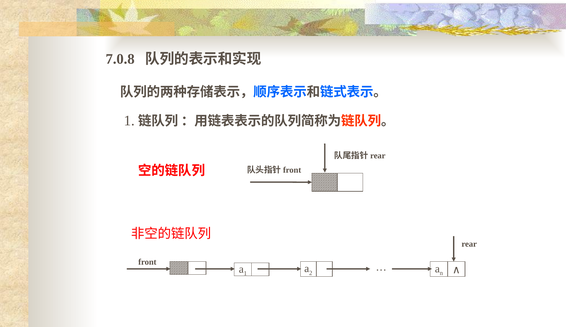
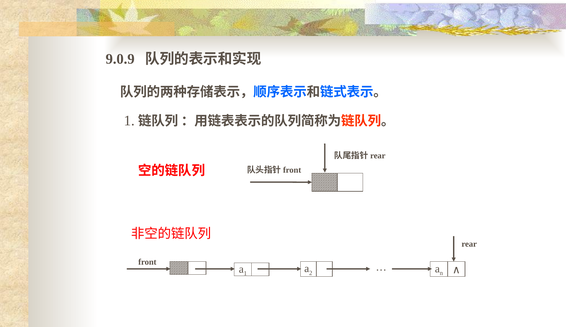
7.0.8: 7.0.8 -> 9.0.9 (120, 59)
